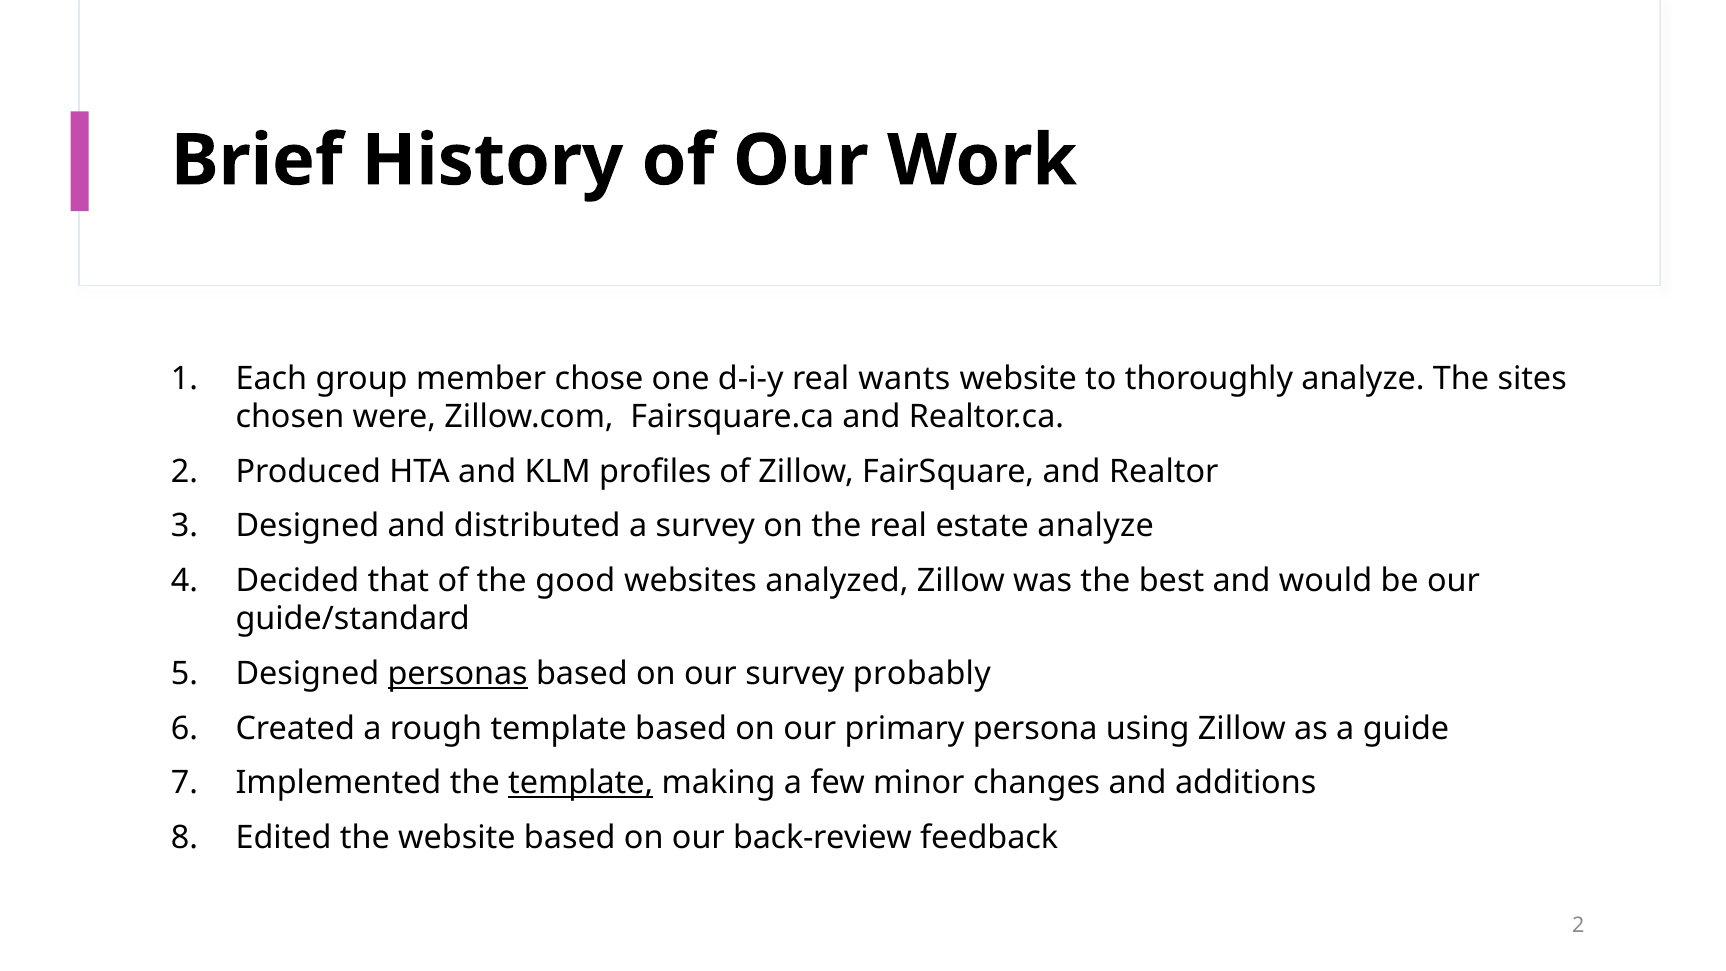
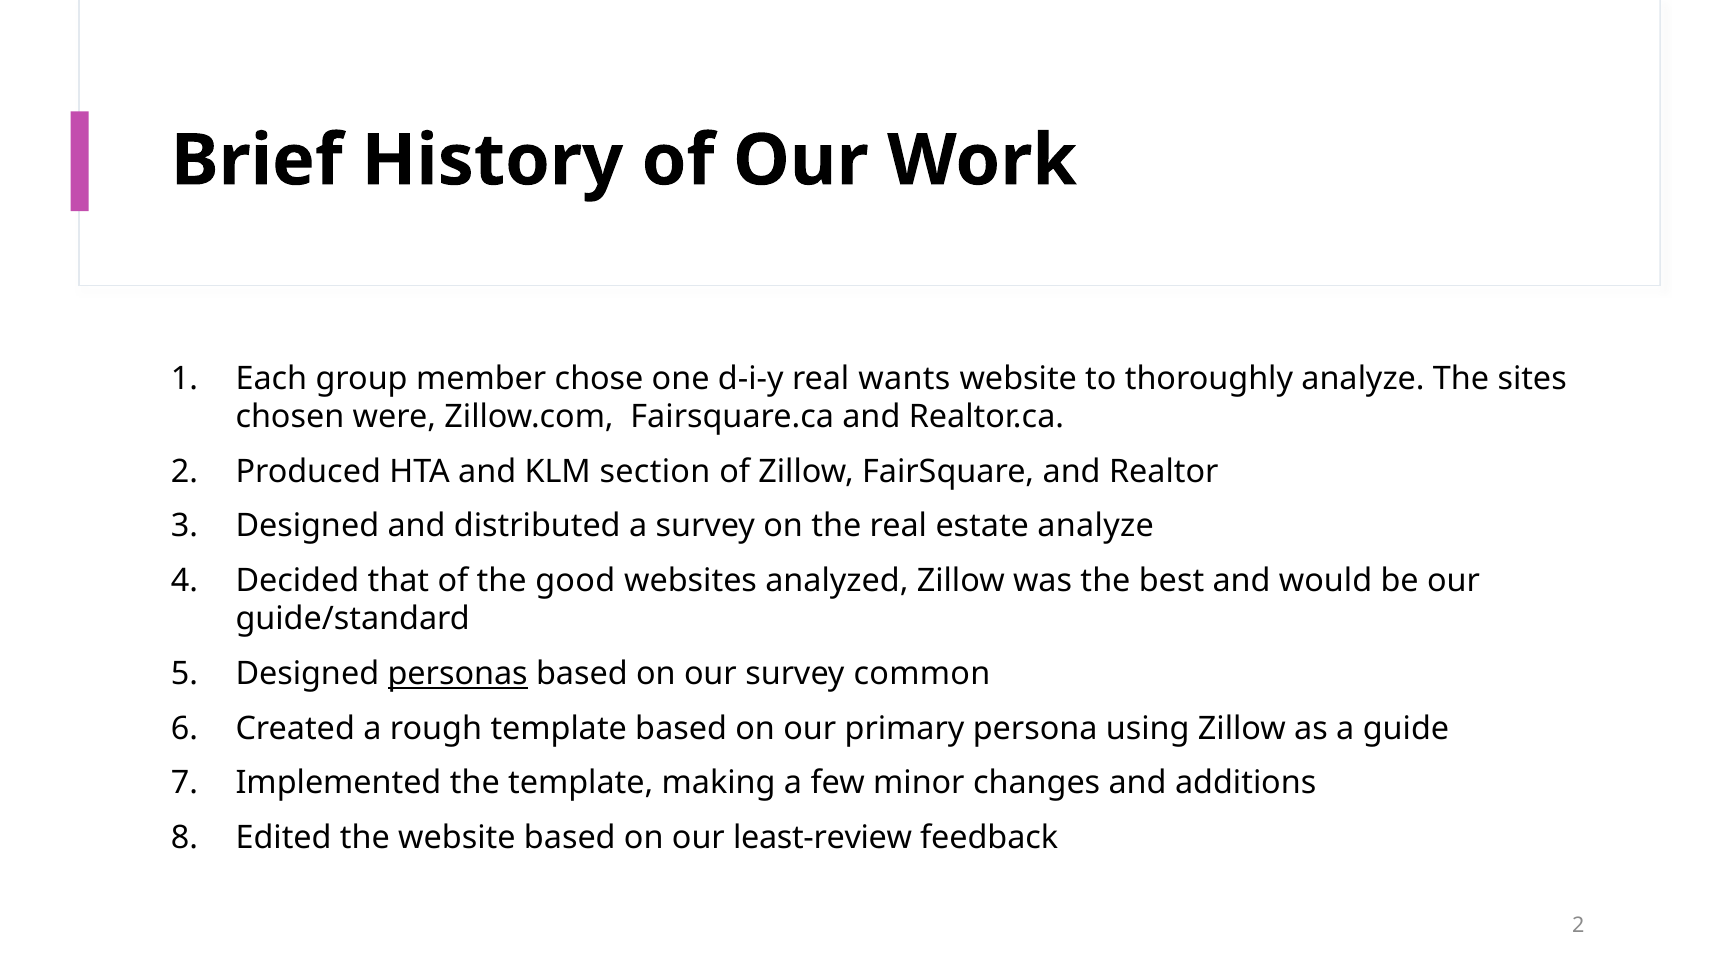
profiles: profiles -> section (655, 472)
probably: probably -> common (922, 674)
template underline: present -> none (581, 783)
back-review: back-review -> least-review (823, 837)
